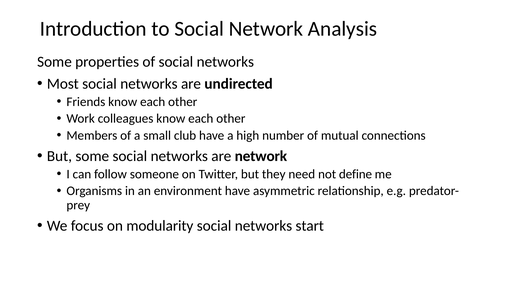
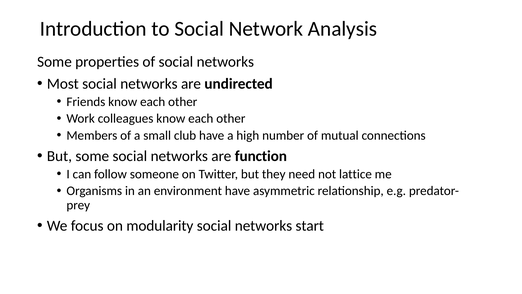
are network: network -> function (261, 156)
define: define -> lattice (355, 174)
